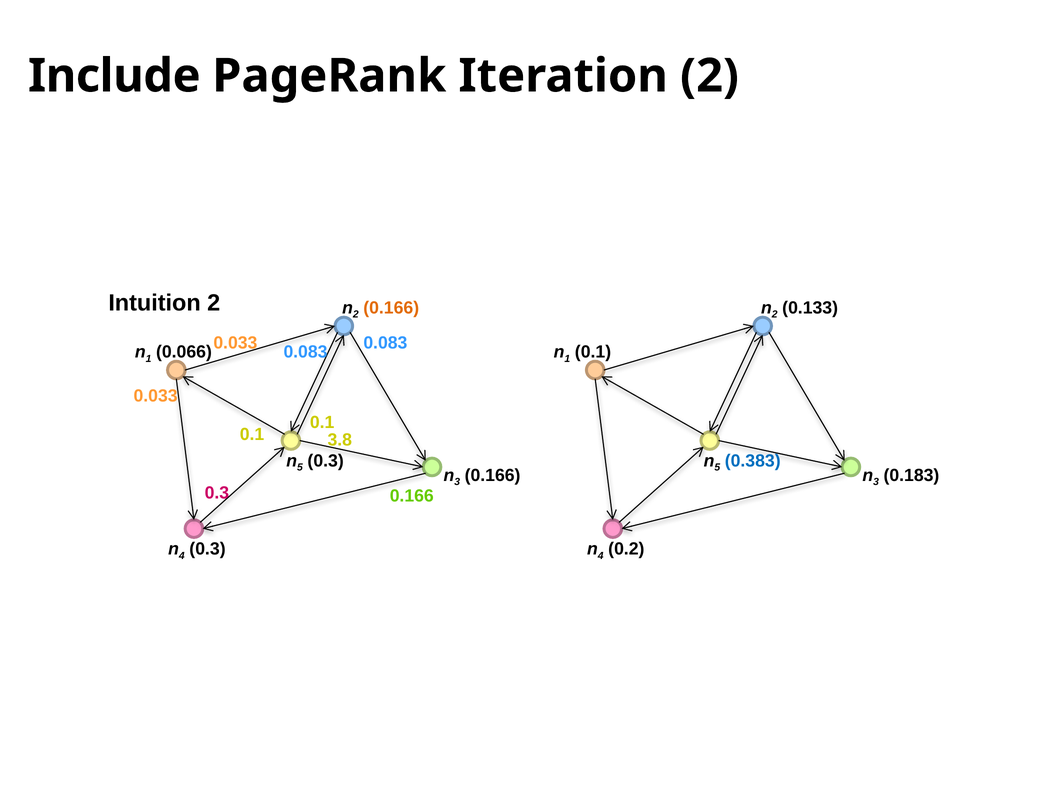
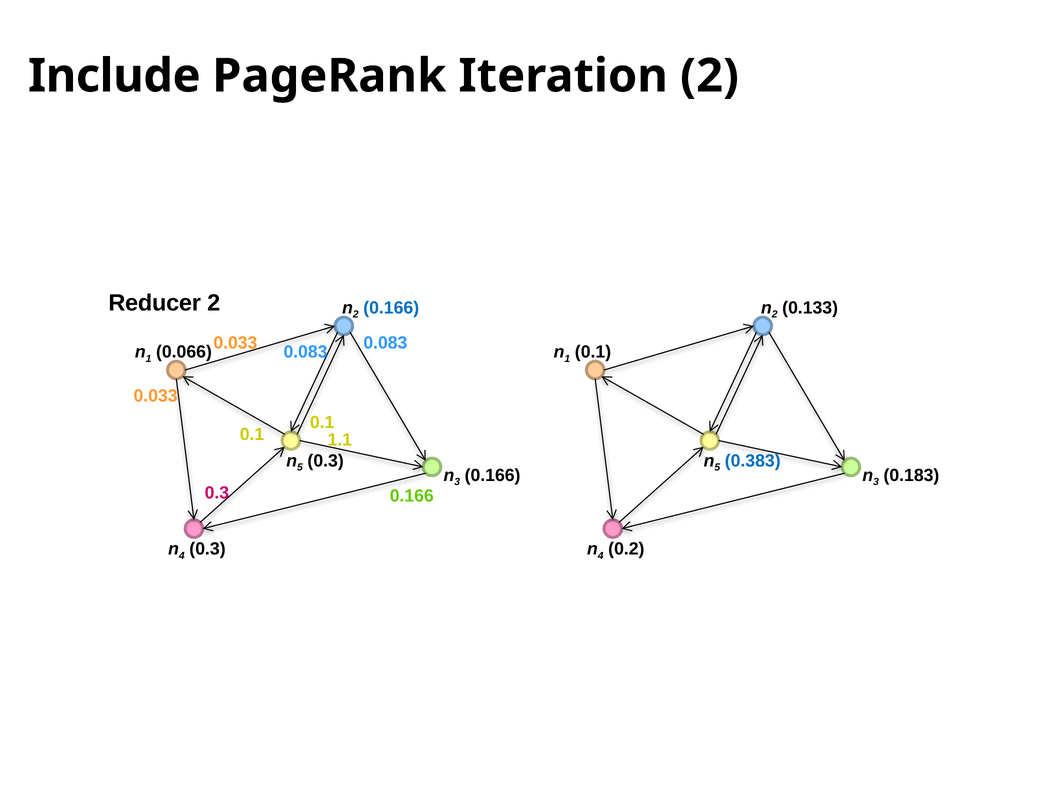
Intuition: Intuition -> Reducer (155, 303)
0.166 colour: orange -> blue (391, 308)
3.8: 3.8 -> 1.1 (340, 440)
